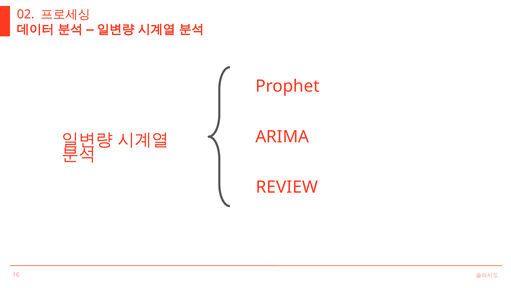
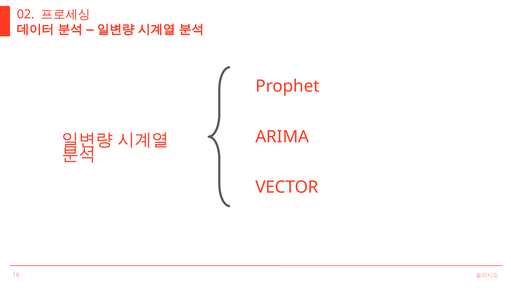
REVIEW: REVIEW -> VECTOR (287, 187)
